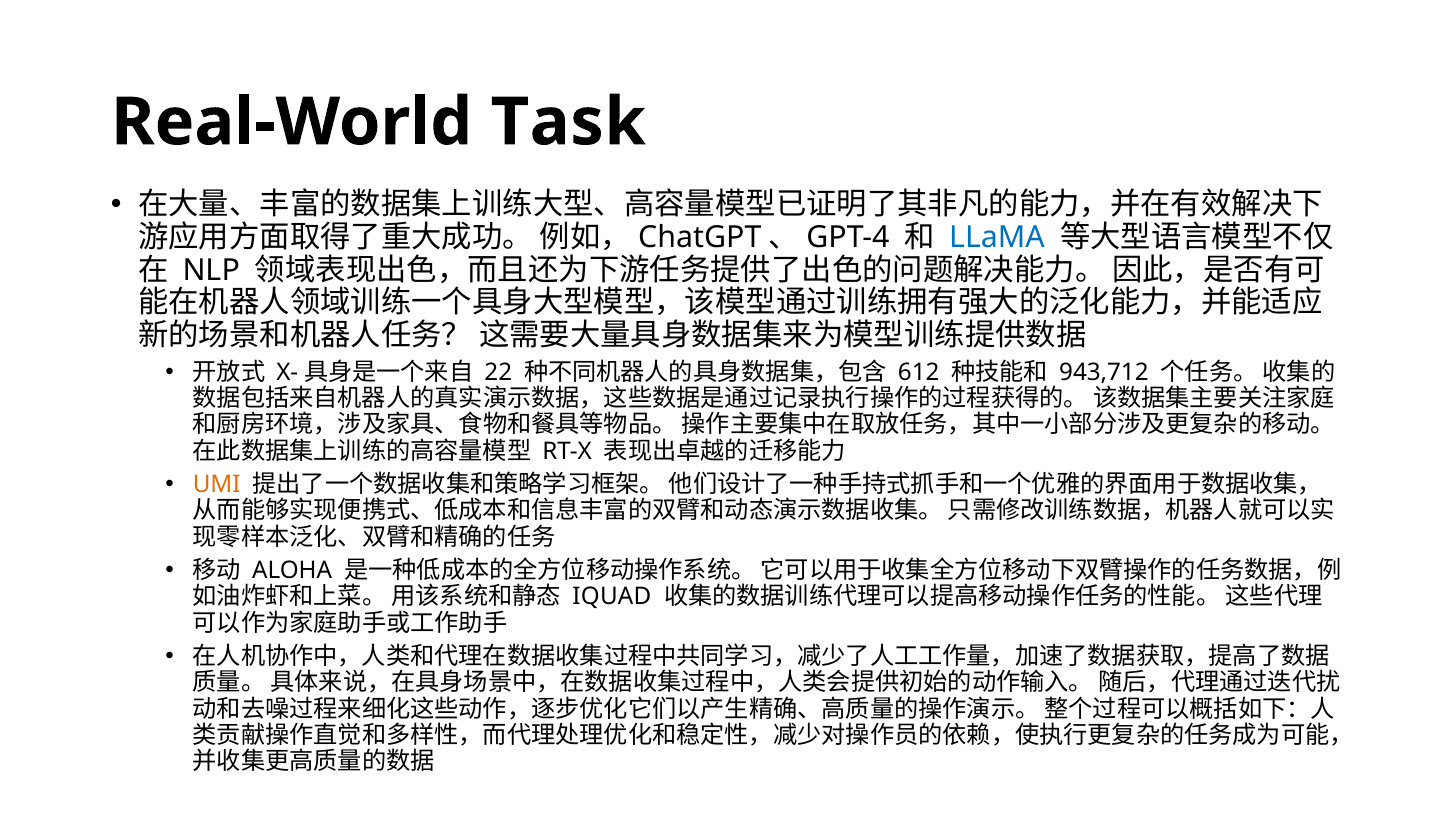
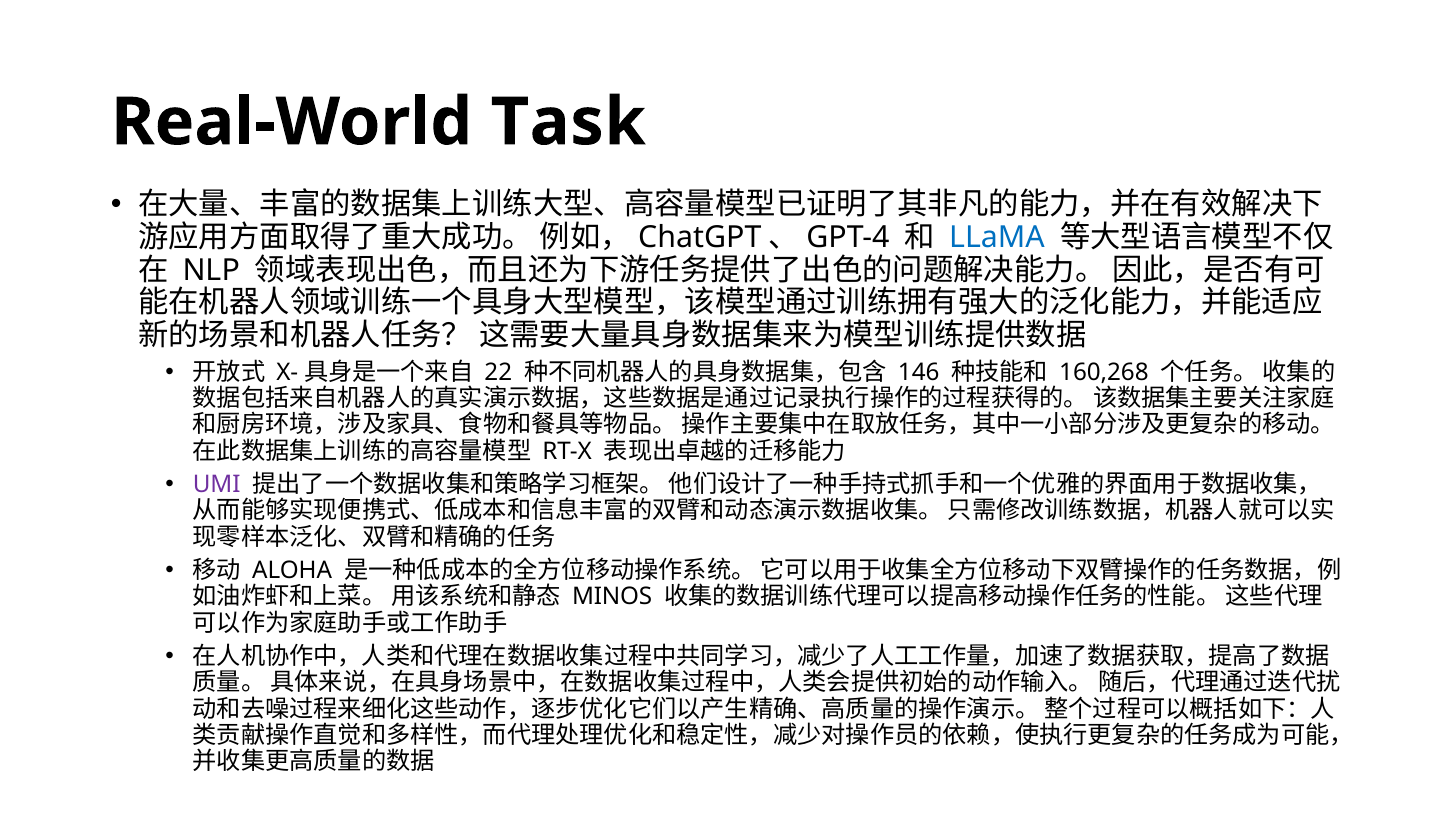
612: 612 -> 146 (919, 372)
943,712: 943,712 -> 160,268 (1104, 372)
UMI colour: orange -> purple (217, 484)
IQUAD: IQUAD -> MINOS (612, 596)
